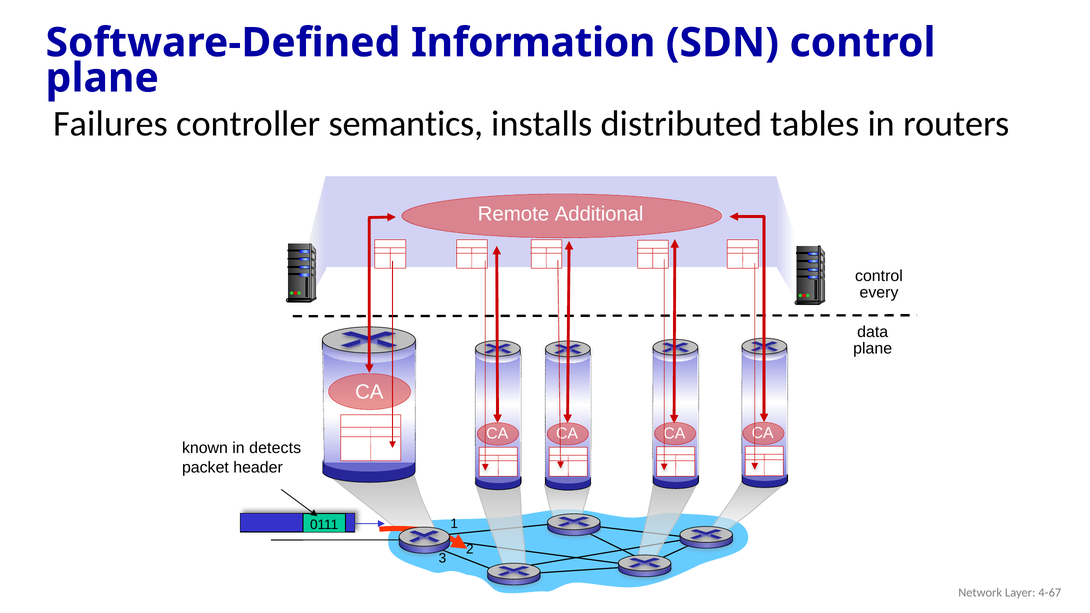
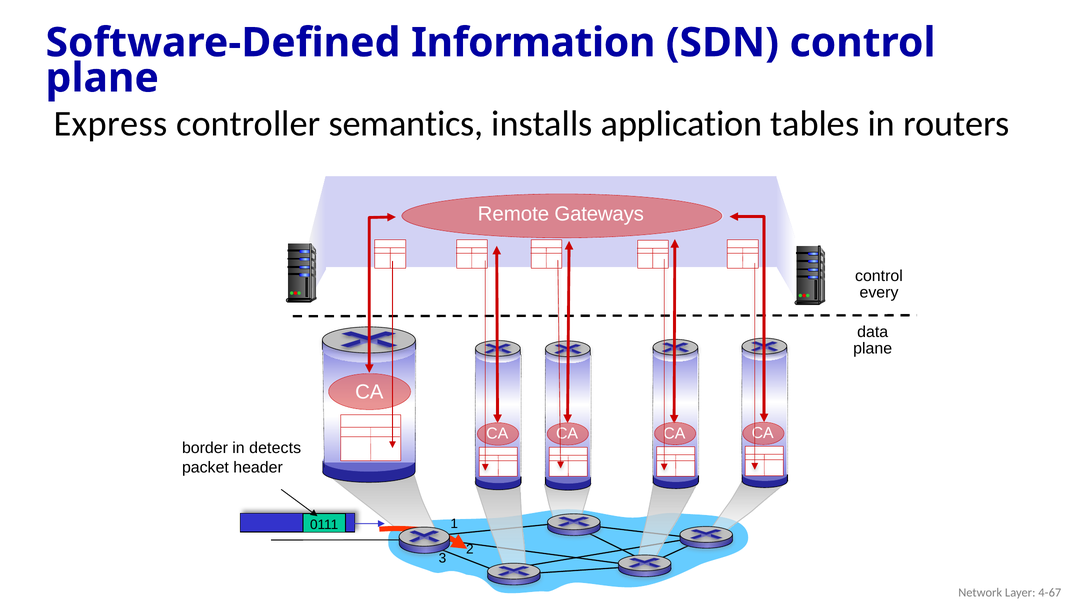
Failures: Failures -> Express (111, 124)
distributed: distributed -> application (682, 124)
Additional: Additional -> Gateways (599, 214)
known: known -> border (205, 448)
